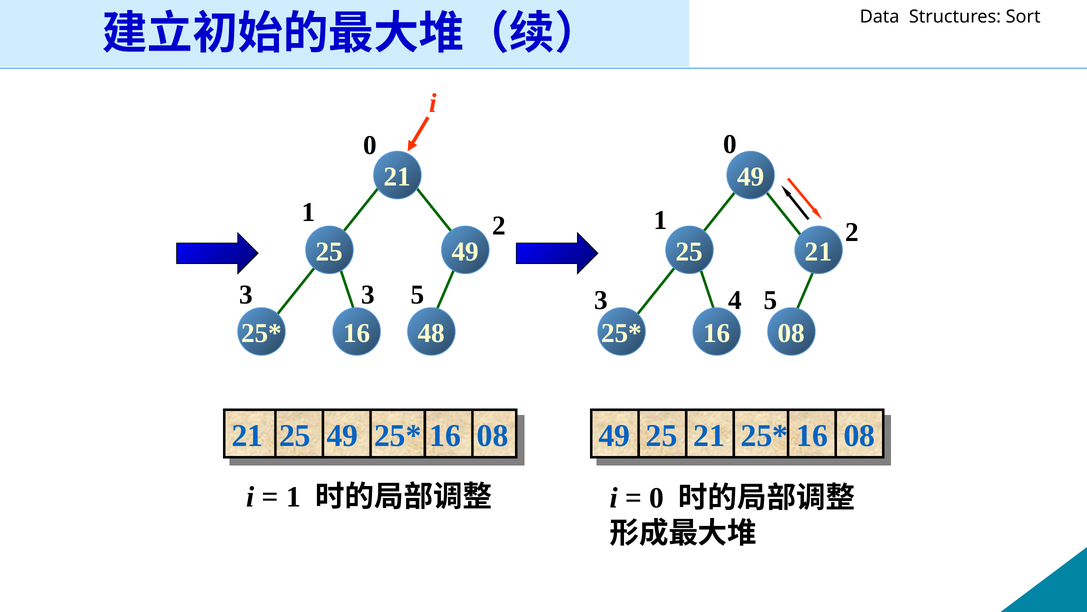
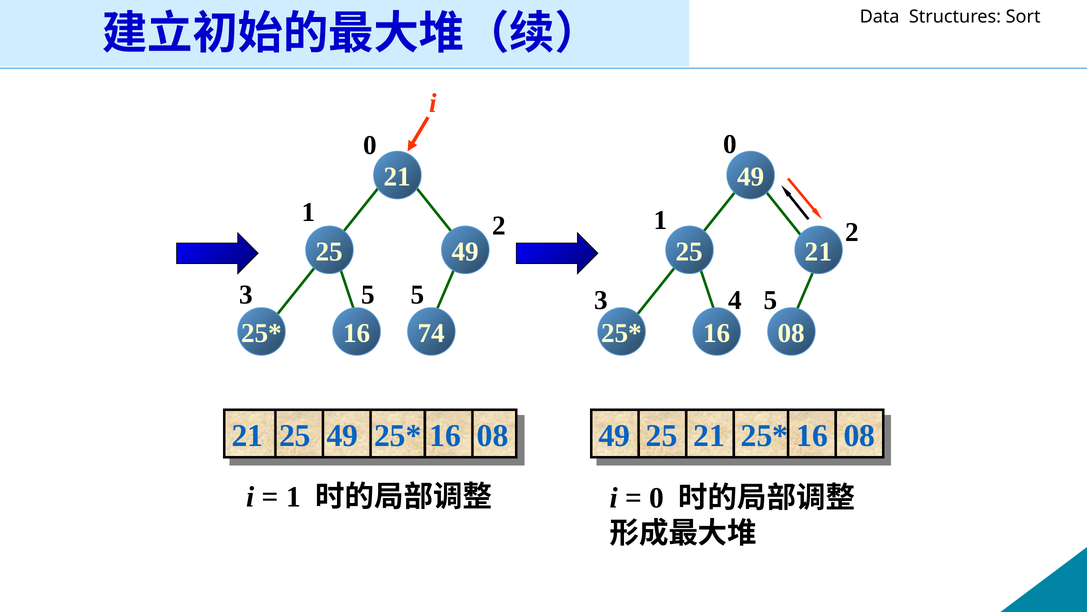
3: 3 -> 5 (368, 295)
48: 48 -> 74 (431, 333)
